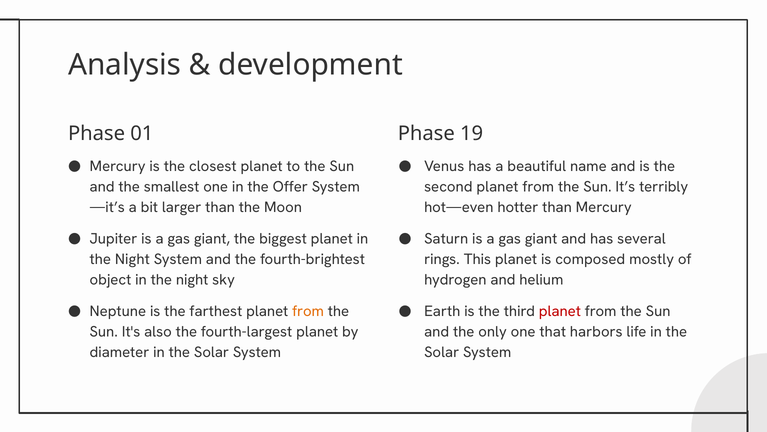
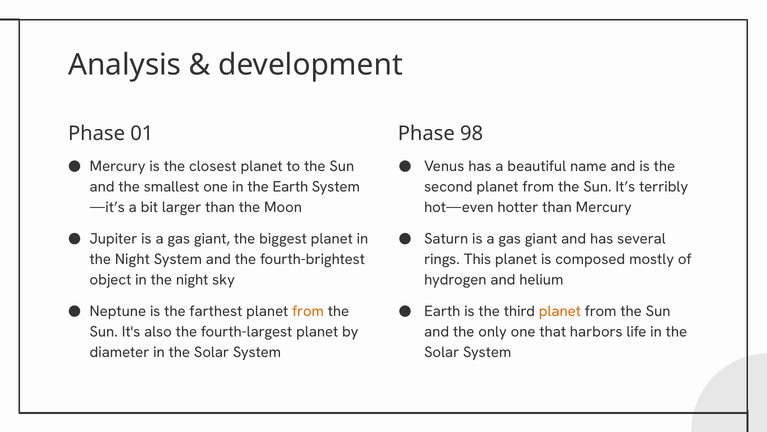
19: 19 -> 98 (472, 134)
the Offer: Offer -> Earth (290, 187)
planet colour: red -> orange (560, 311)
